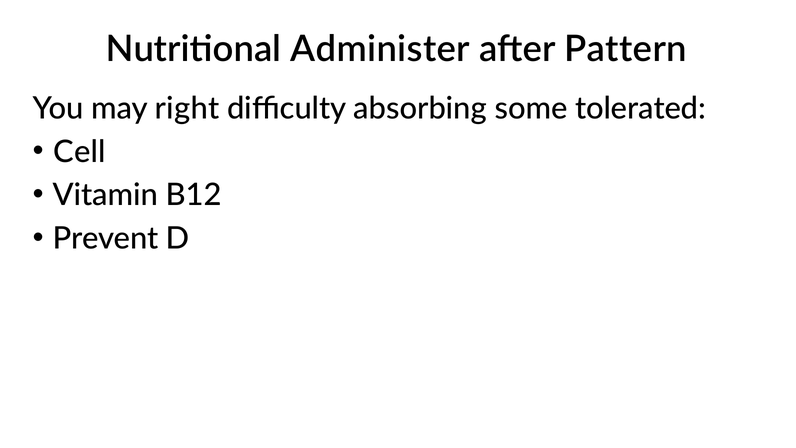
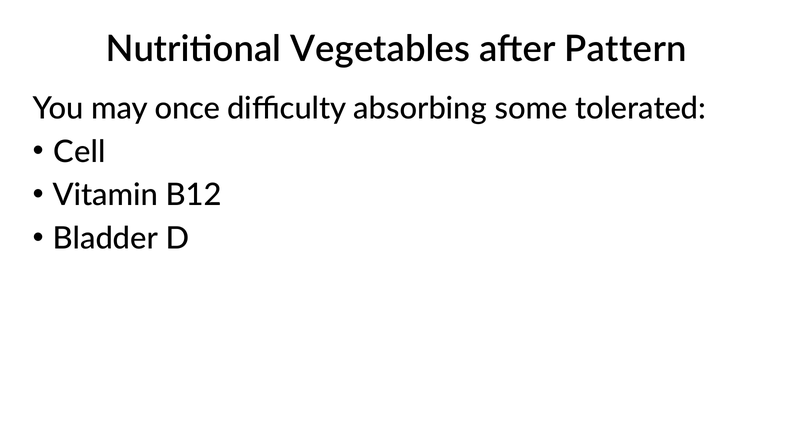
Administer: Administer -> Vegetables (380, 49)
right: right -> once (187, 108)
Prevent: Prevent -> Bladder (105, 238)
